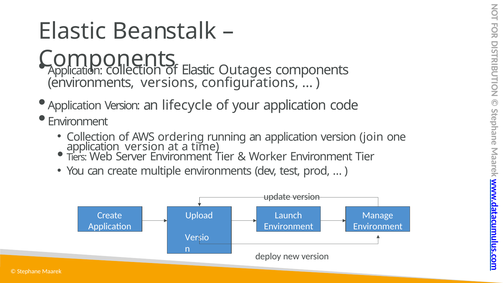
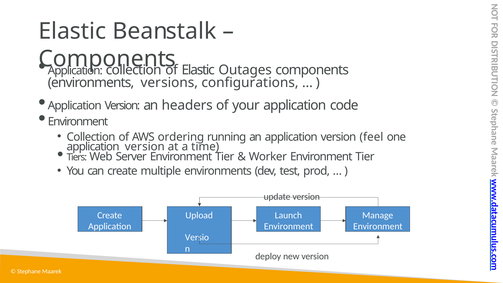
lifecycle: lifecycle -> headers (187, 105)
join: join -> feel (371, 137)
